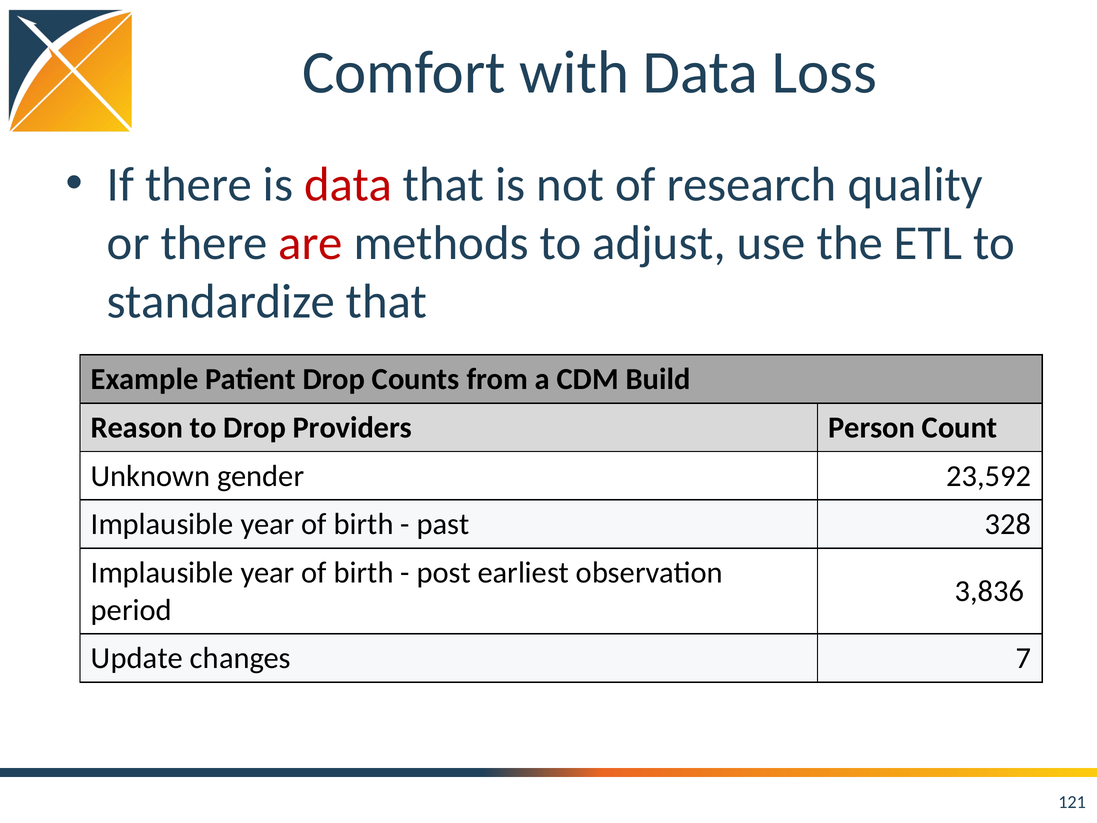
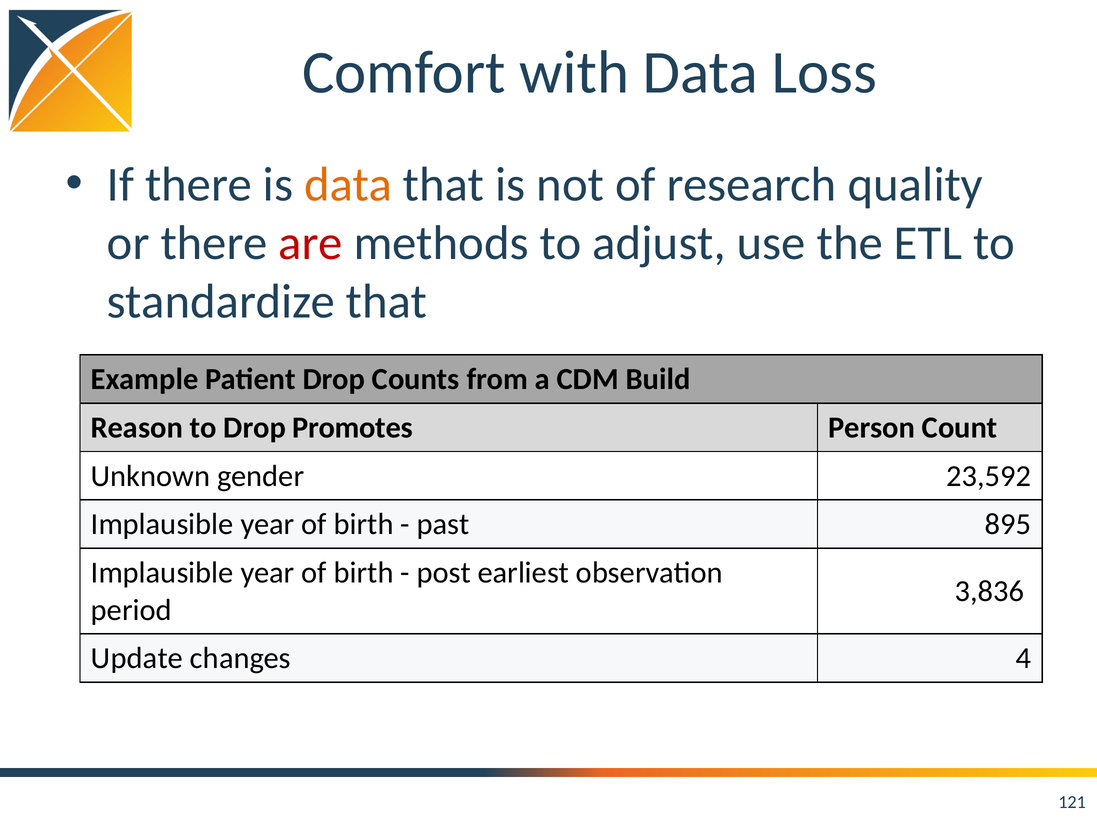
data colour: red -> orange (348, 184)
Providers: Providers -> Promotes (353, 428)
328: 328 -> 895 (1008, 524)
7: 7 -> 4 (1024, 658)
